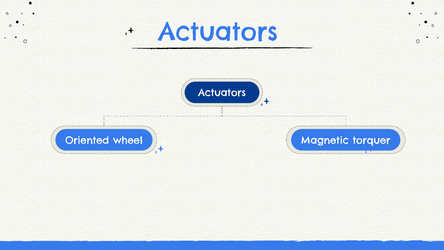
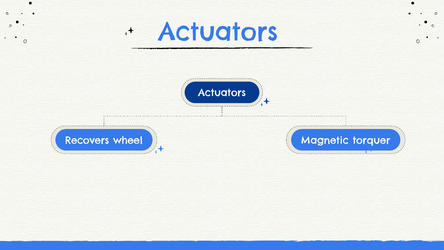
Oriented: Oriented -> Recovers (87, 140)
